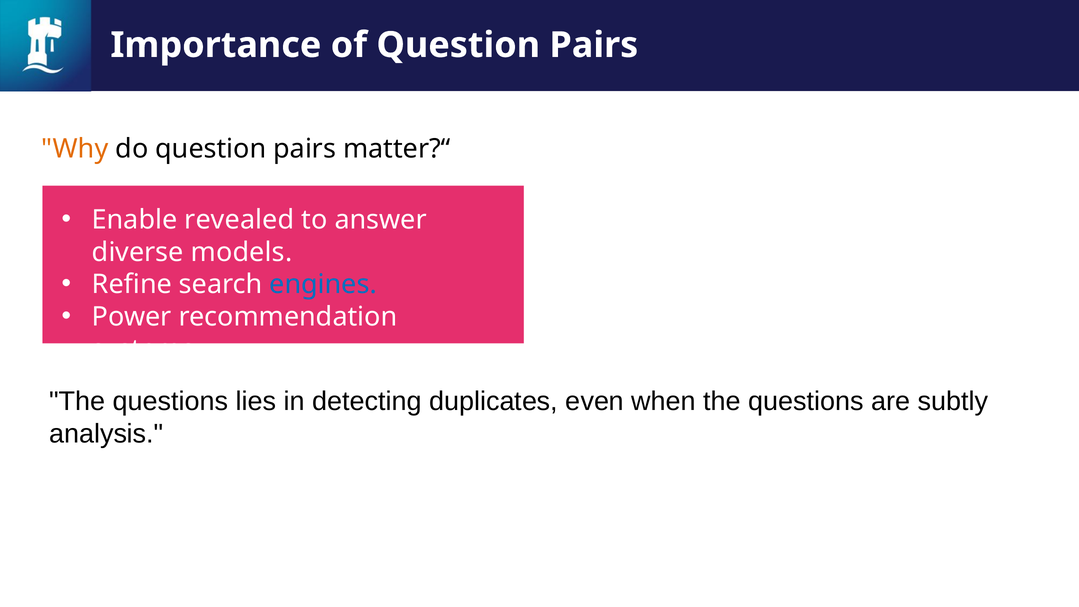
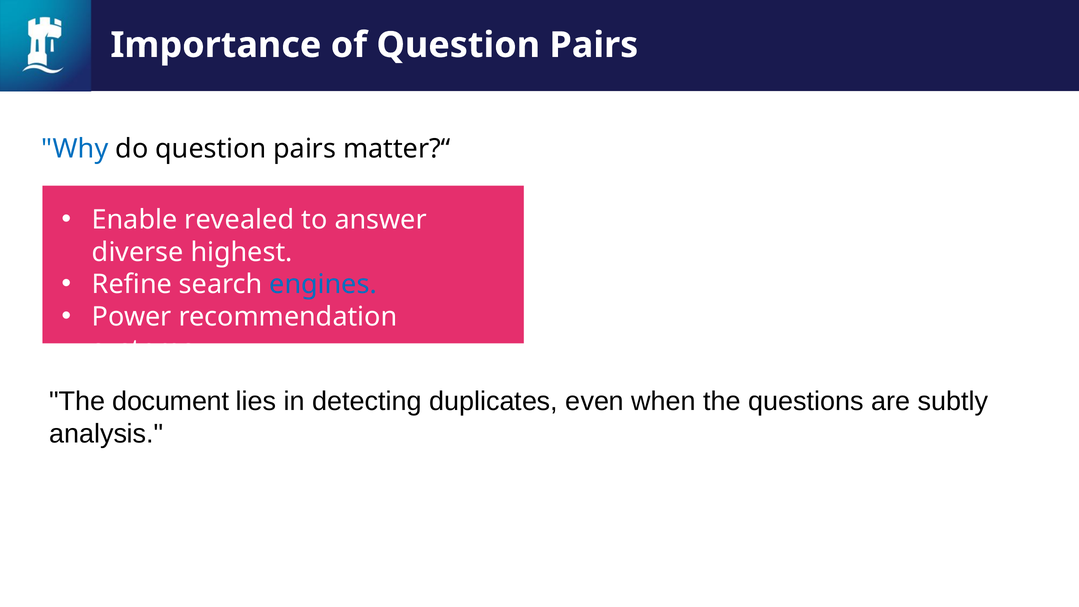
Why colour: orange -> blue (75, 149)
models: models -> highest (242, 252)
questions: questions -> document (171, 401)
